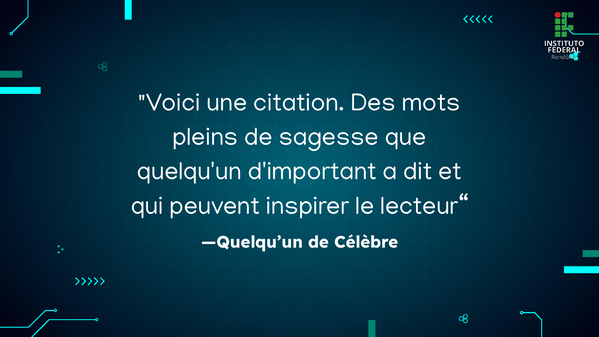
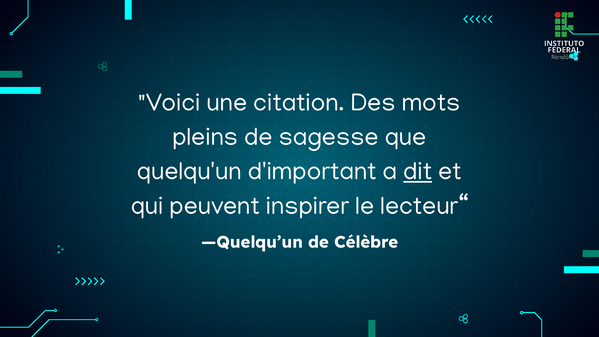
dit underline: none -> present (418, 171)
